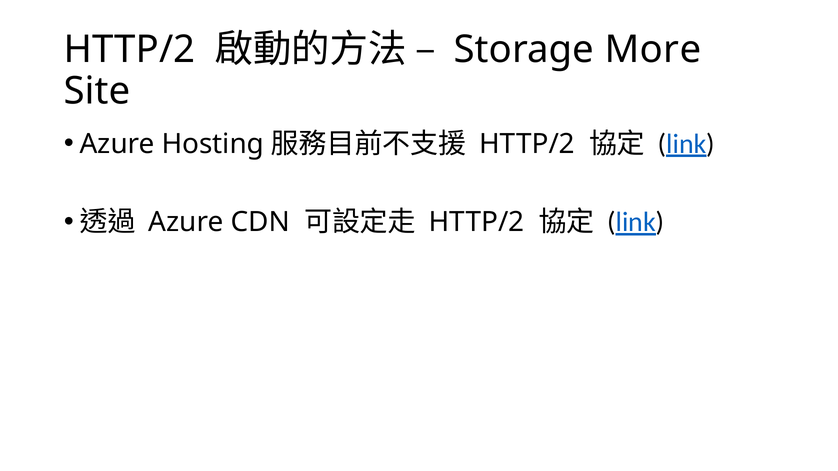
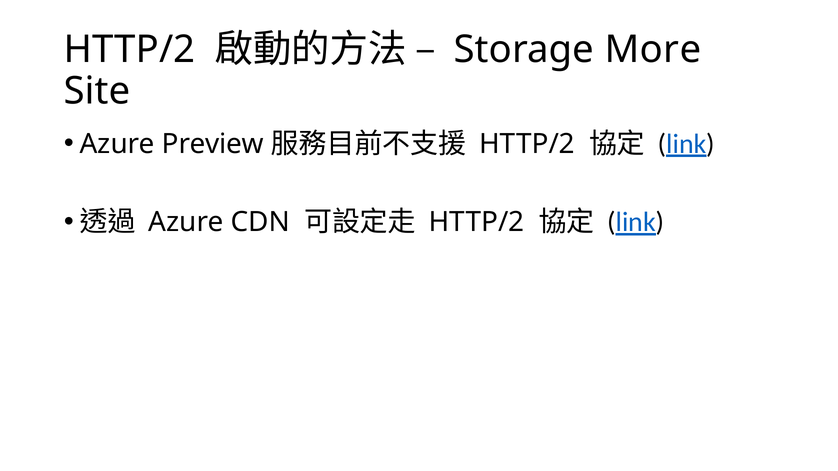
Hosting: Hosting -> Preview (213, 144)
